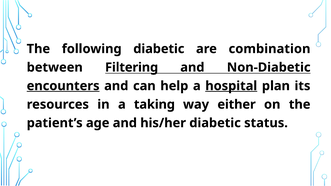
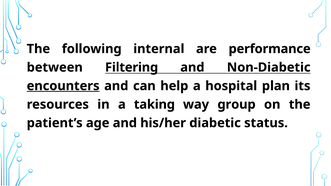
following diabetic: diabetic -> internal (159, 49)
combination: combination -> performance (270, 49)
hospital underline: present -> none (231, 86)
either: either -> group (237, 105)
